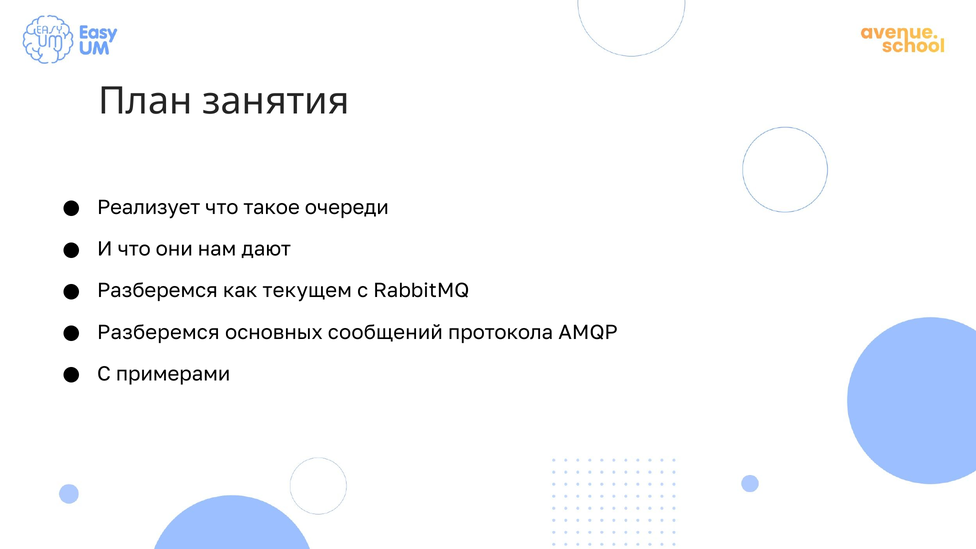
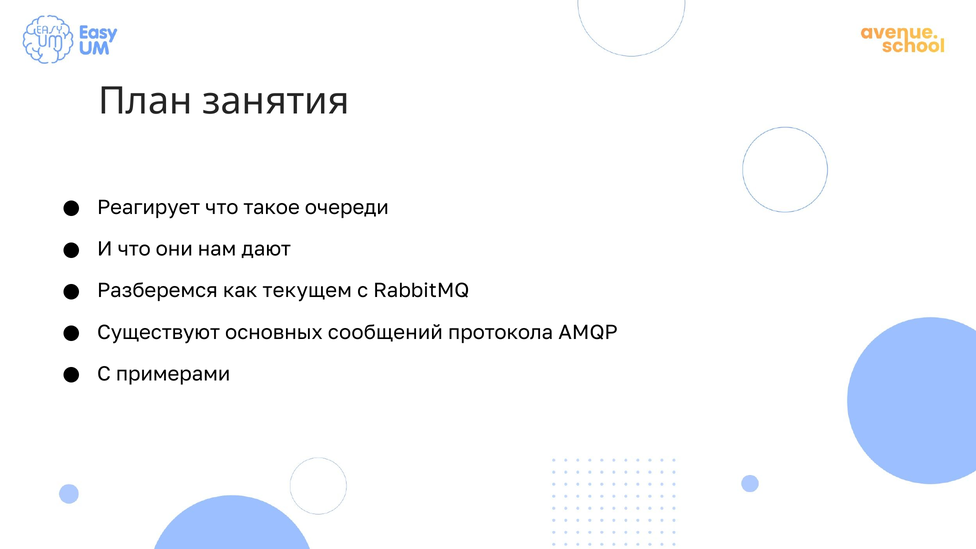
Реализует: Реализует -> Реагирует (149, 208)
Разберемся: Разберемся -> Существуют (158, 332)
